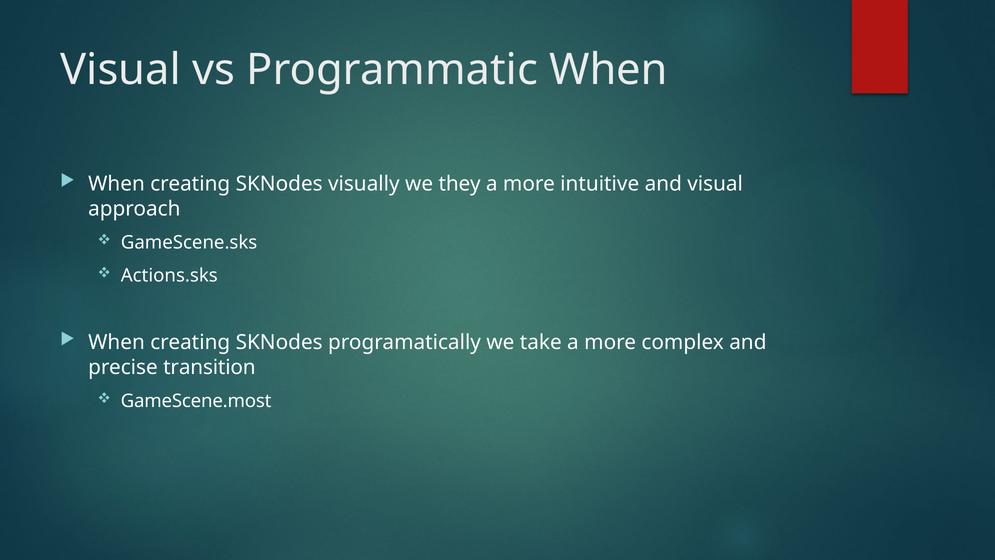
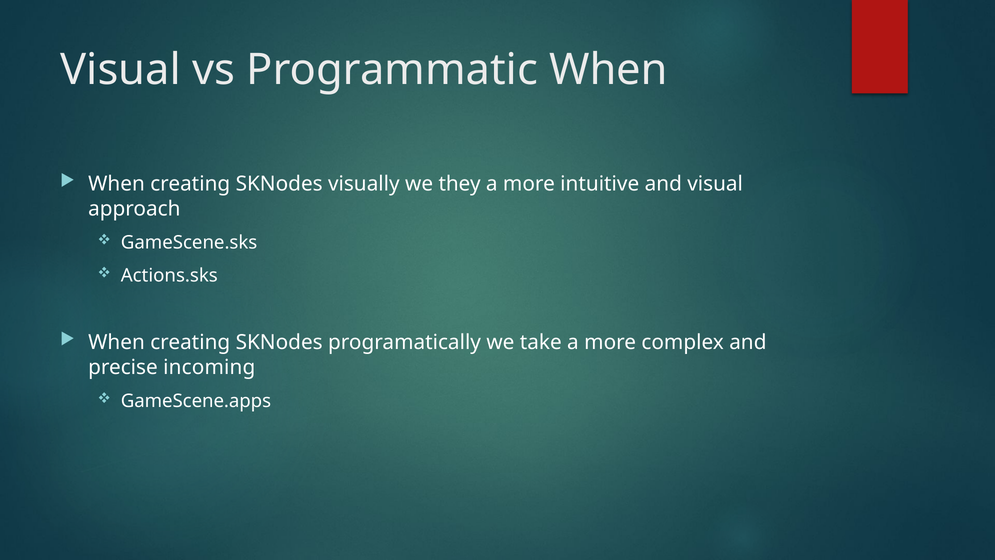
transition: transition -> incoming (209, 367)
GameScene.most: GameScene.most -> GameScene.apps (196, 401)
